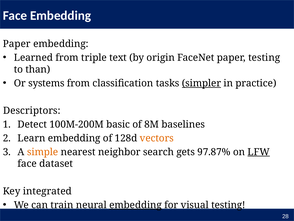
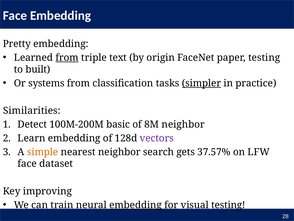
Paper: Paper -> Pretty (17, 44)
from underline: none -> present (67, 58)
than: than -> built (38, 69)
Descriptors: Descriptors -> Similarities (32, 110)
8M baselines: baselines -> neighbor (183, 124)
vectors colour: orange -> purple (157, 138)
97.87%: 97.87% -> 37.57% (214, 152)
LFW underline: present -> none (259, 152)
integrated: integrated -> improving (47, 191)
